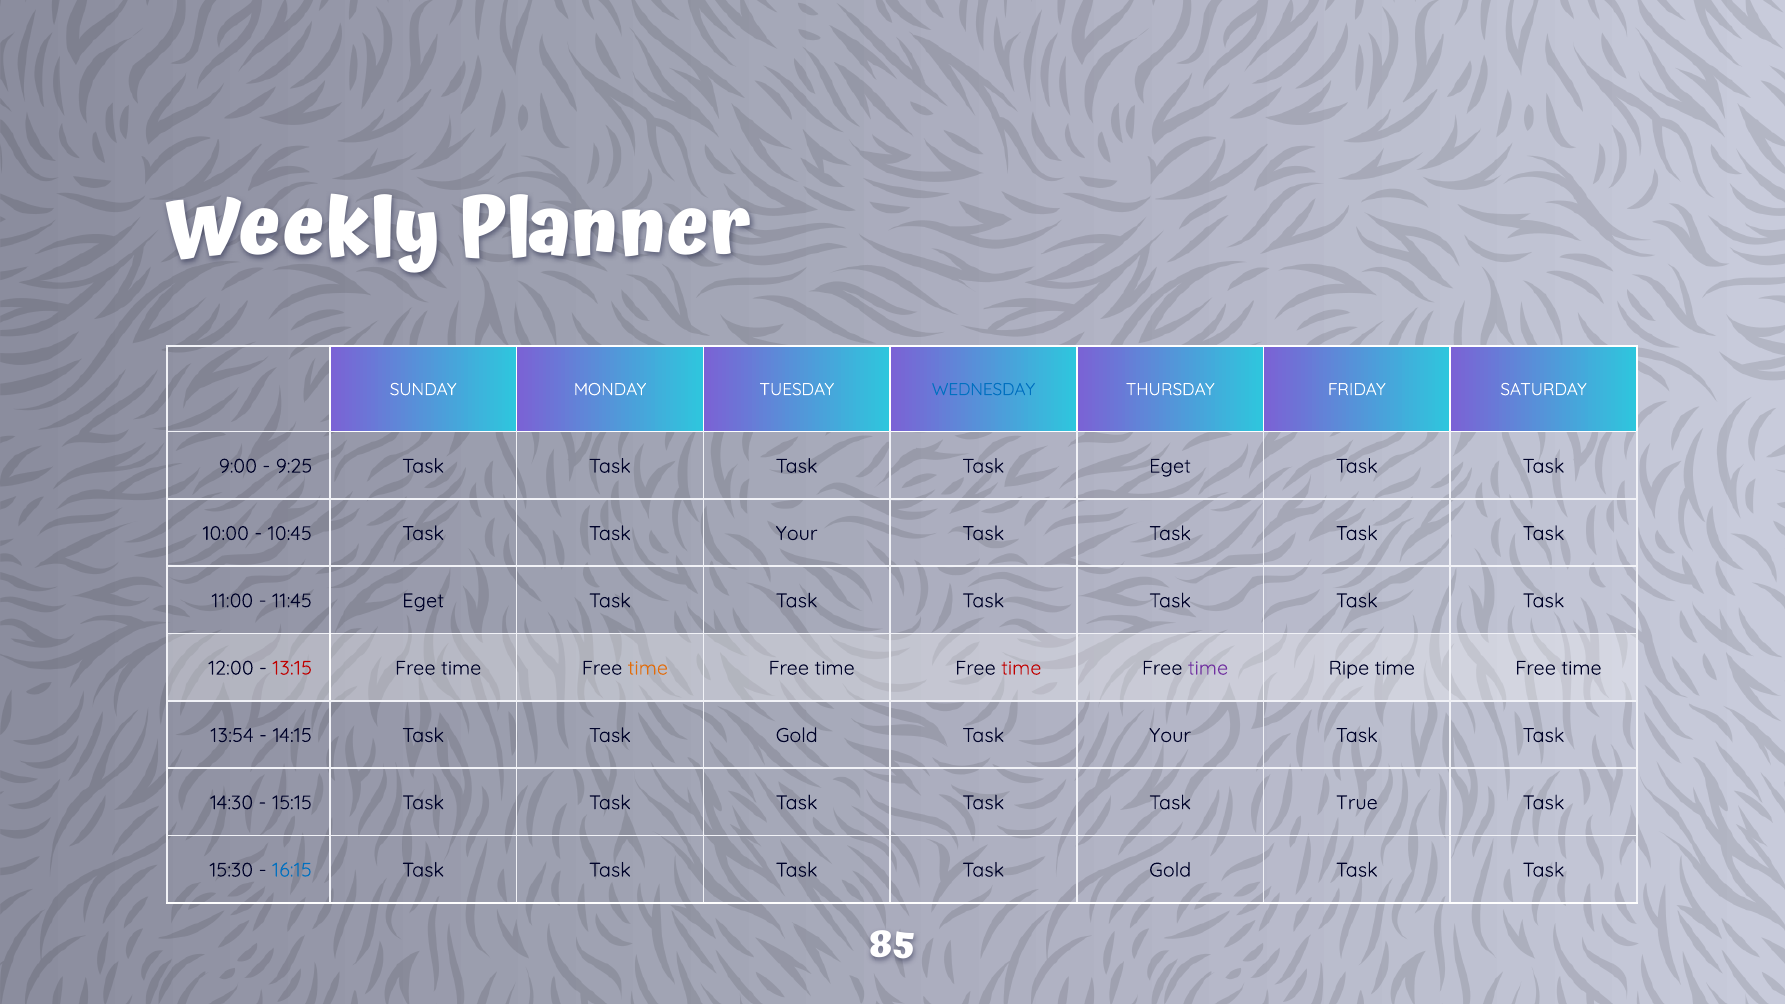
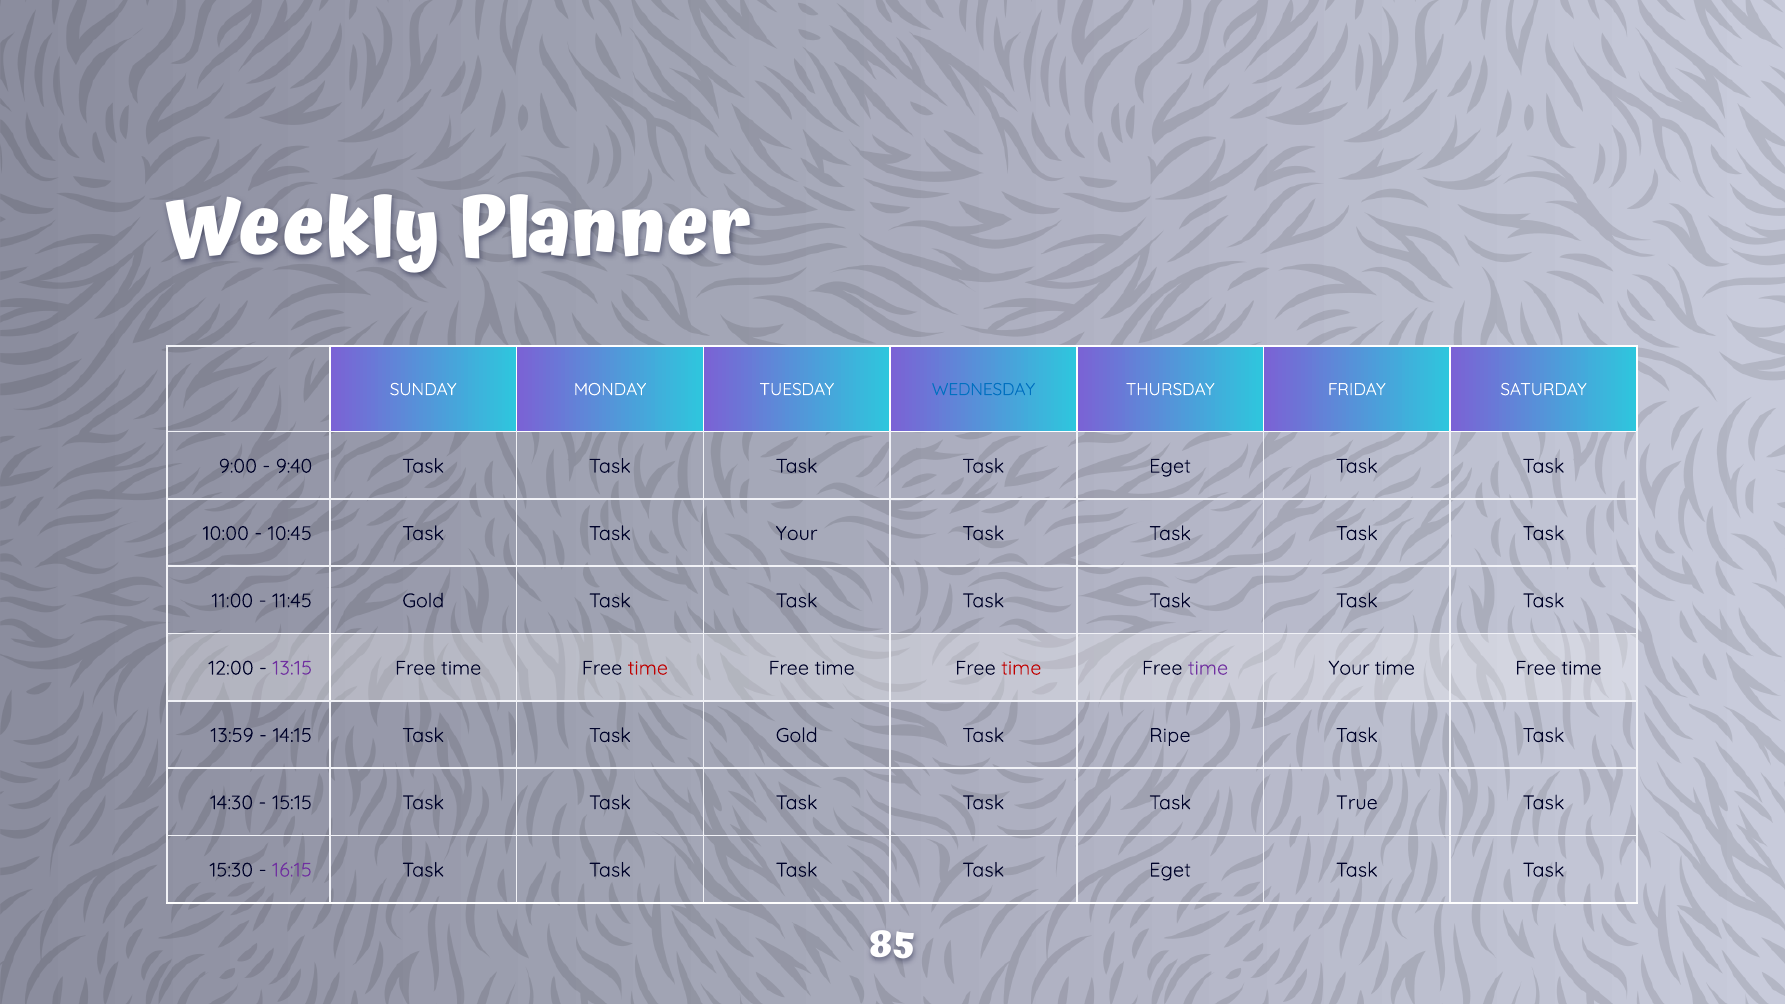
9:25: 9:25 -> 9:40 (294, 466)
11:45 Eget: Eget -> Gold (423, 601)
13:15 colour: red -> purple (292, 668)
time colour: orange -> red (648, 668)
Ripe: Ripe -> Your (1349, 668)
13:54: 13:54 -> 13:59 (232, 735)
Your: Your -> Ripe (1170, 735)
16:15 colour: blue -> purple (292, 870)
Gold: Gold -> Eget (1170, 870)
